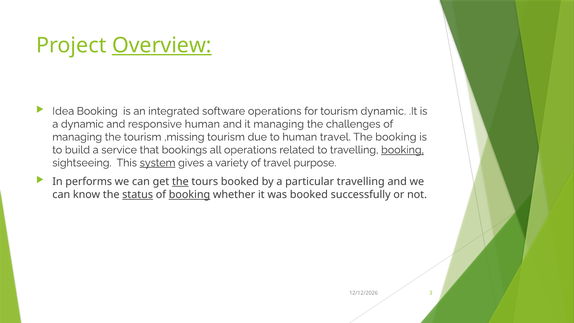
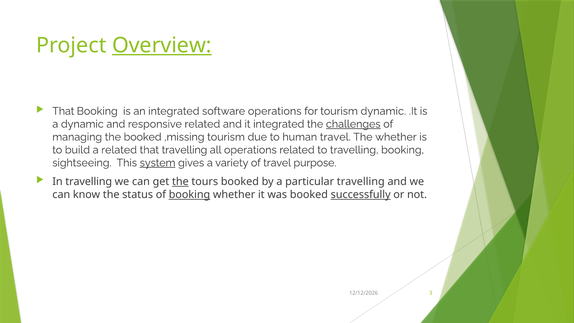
Idea: Idea -> That (63, 111)
responsive human: human -> related (202, 124)
it managing: managing -> integrated (279, 124)
challenges underline: none -> present (353, 124)
the tourism: tourism -> booked (143, 137)
The booking: booking -> whether (396, 137)
a service: service -> related (119, 150)
that bookings: bookings -> travelling (184, 150)
booking underline: present -> none (403, 150)
In performs: performs -> travelling (89, 182)
status underline: present -> none (138, 195)
successfully underline: none -> present (361, 195)
